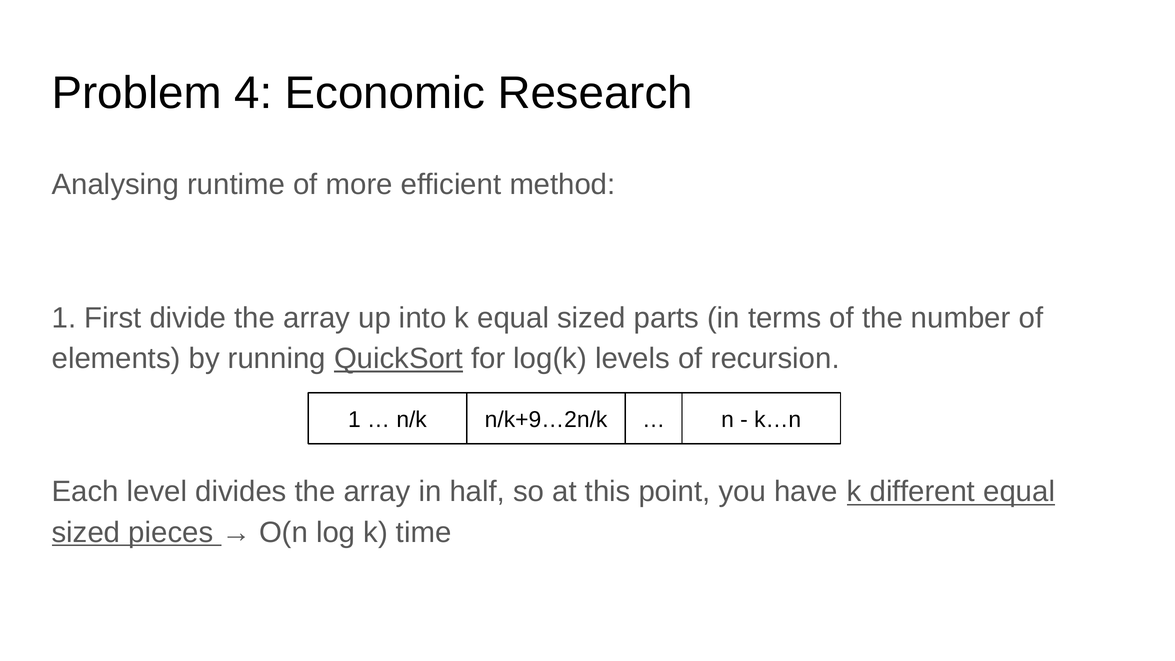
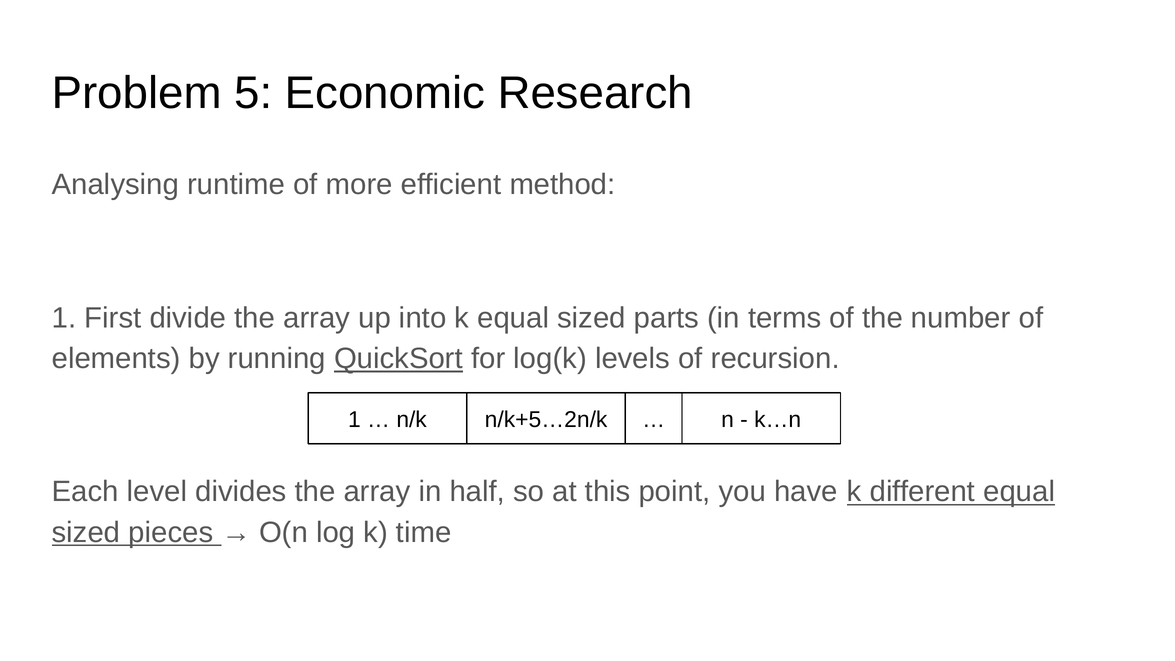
4: 4 -> 5 (253, 93)
n/k+9…2n/k: n/k+9…2n/k -> n/k+5…2n/k (546, 420)
